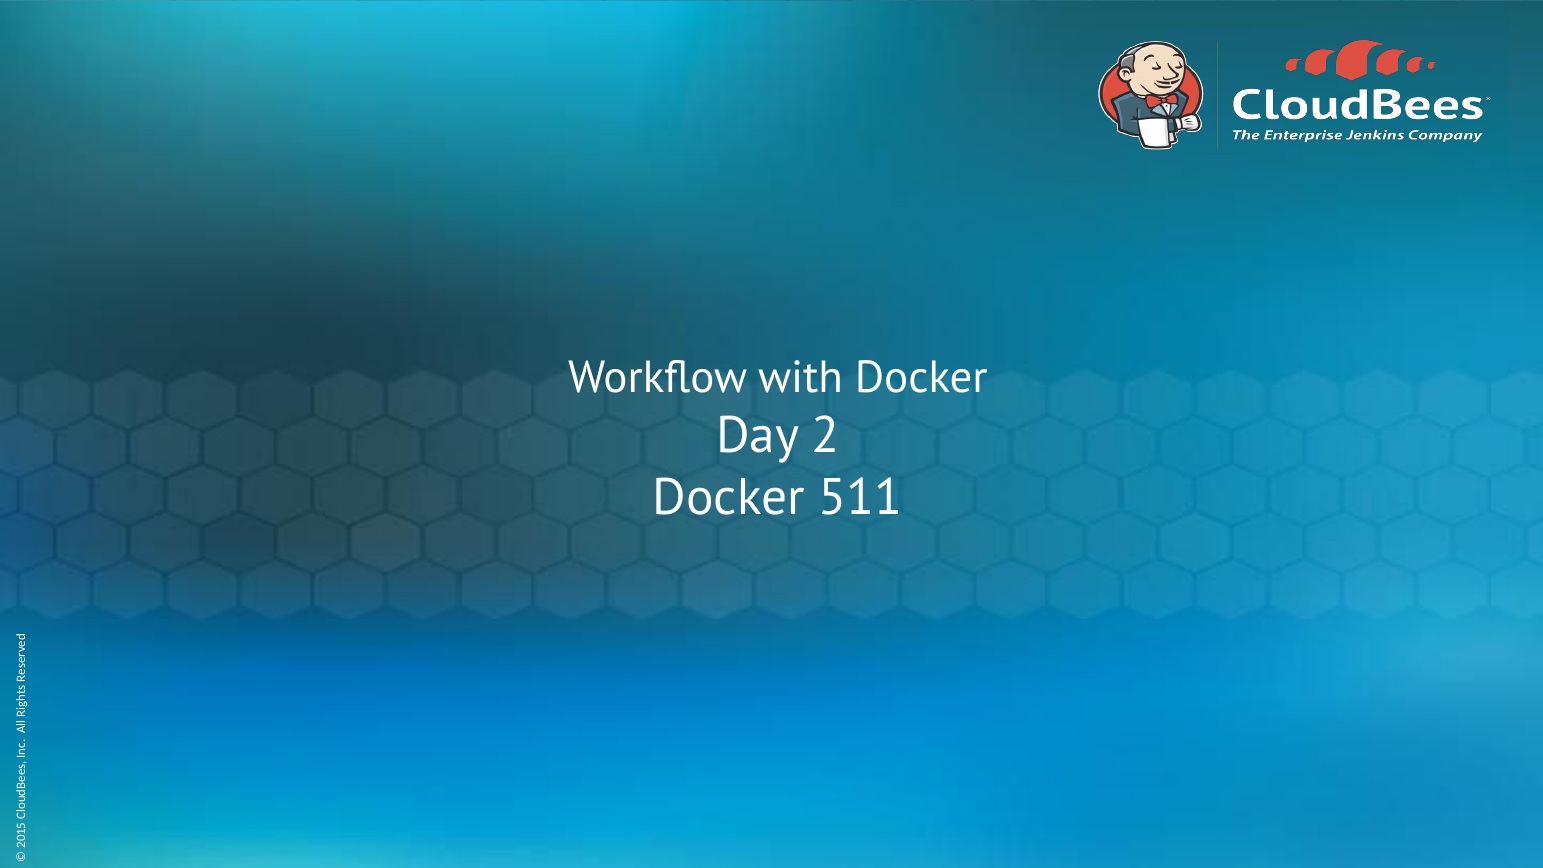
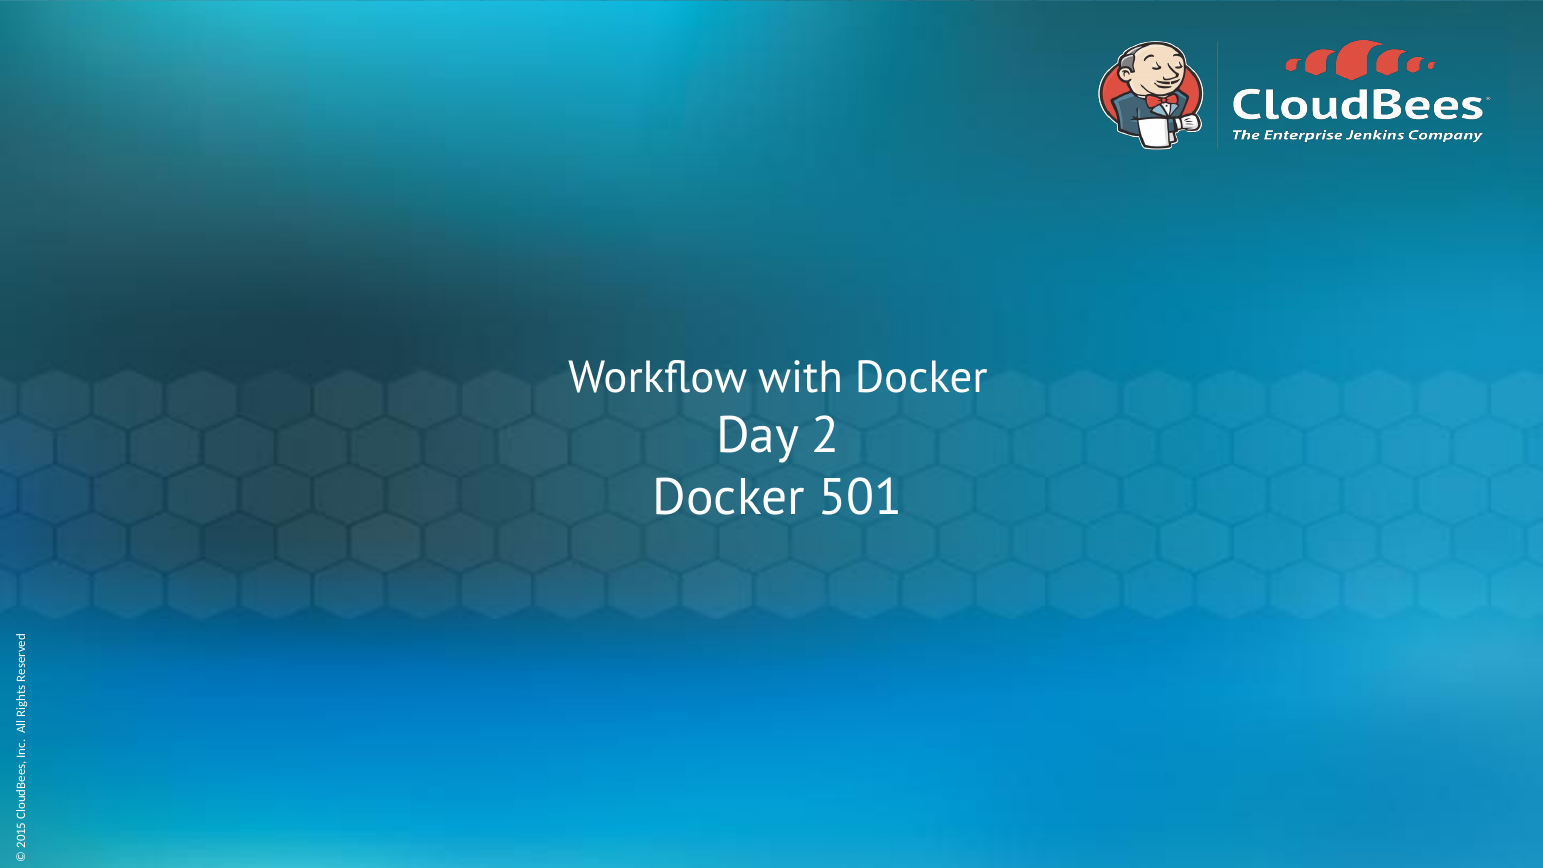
511: 511 -> 501 (861, 498)
